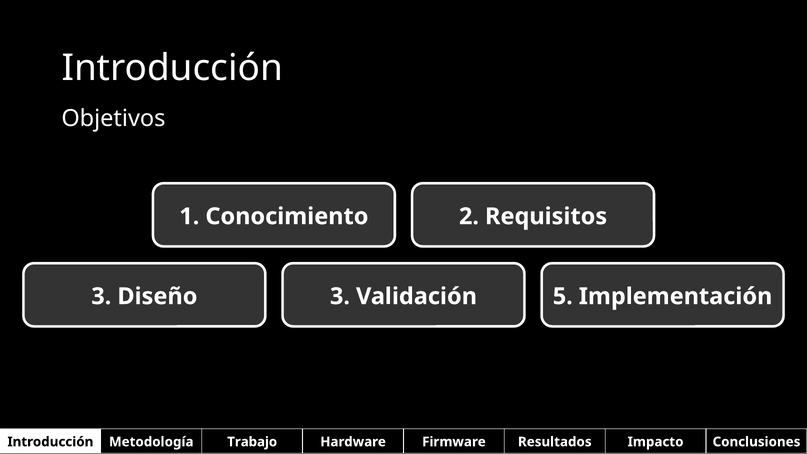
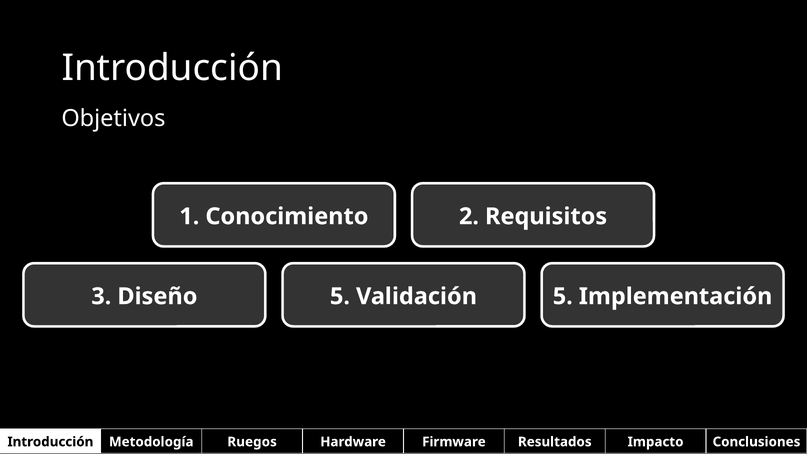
Diseño 3: 3 -> 5 (340, 296)
Trabajo: Trabajo -> Ruegos (252, 442)
